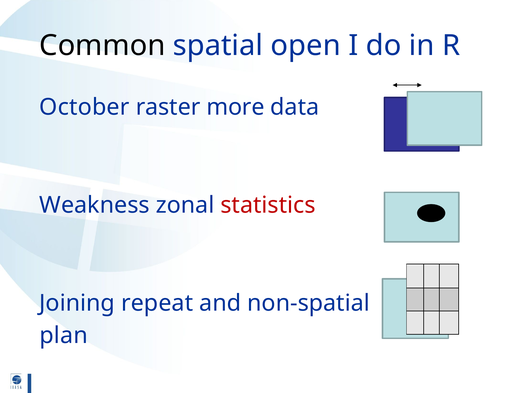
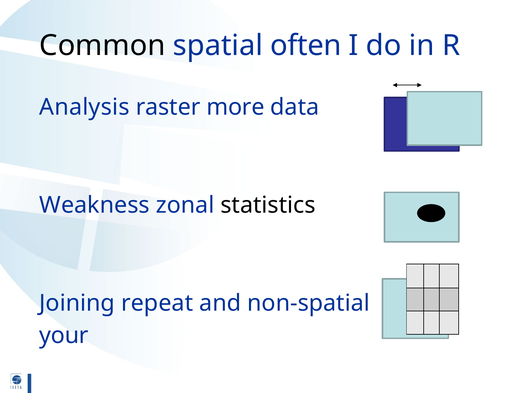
open: open -> often (306, 46)
October: October -> Analysis (84, 108)
statistics colour: red -> black (268, 206)
plan: plan -> your (64, 336)
